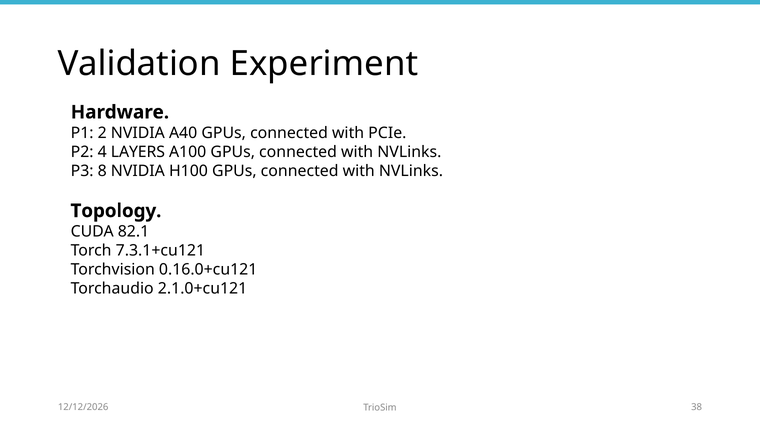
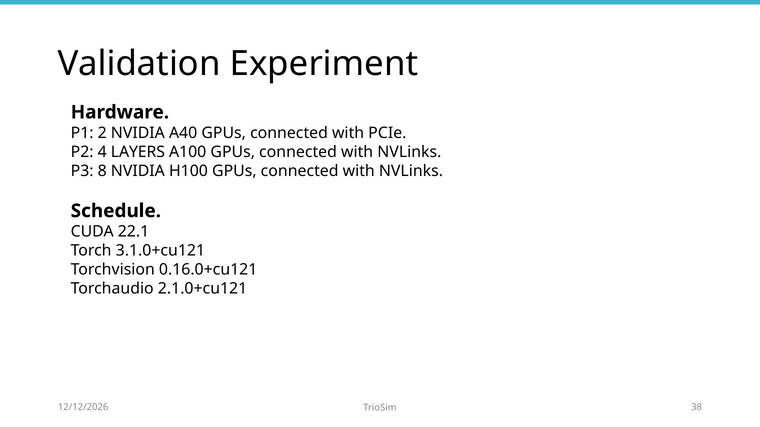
Topology: Topology -> Schedule (116, 211)
82.1: 82.1 -> 22.1 (134, 232)
7.3.1+cu121: 7.3.1+cu121 -> 3.1.0+cu121 (160, 251)
